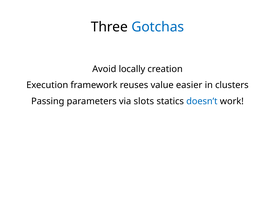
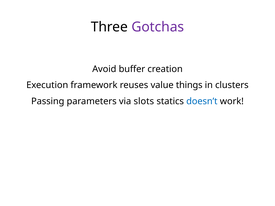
Gotchas colour: blue -> purple (158, 27)
locally: locally -> buffer (132, 69)
easier: easier -> things (189, 85)
